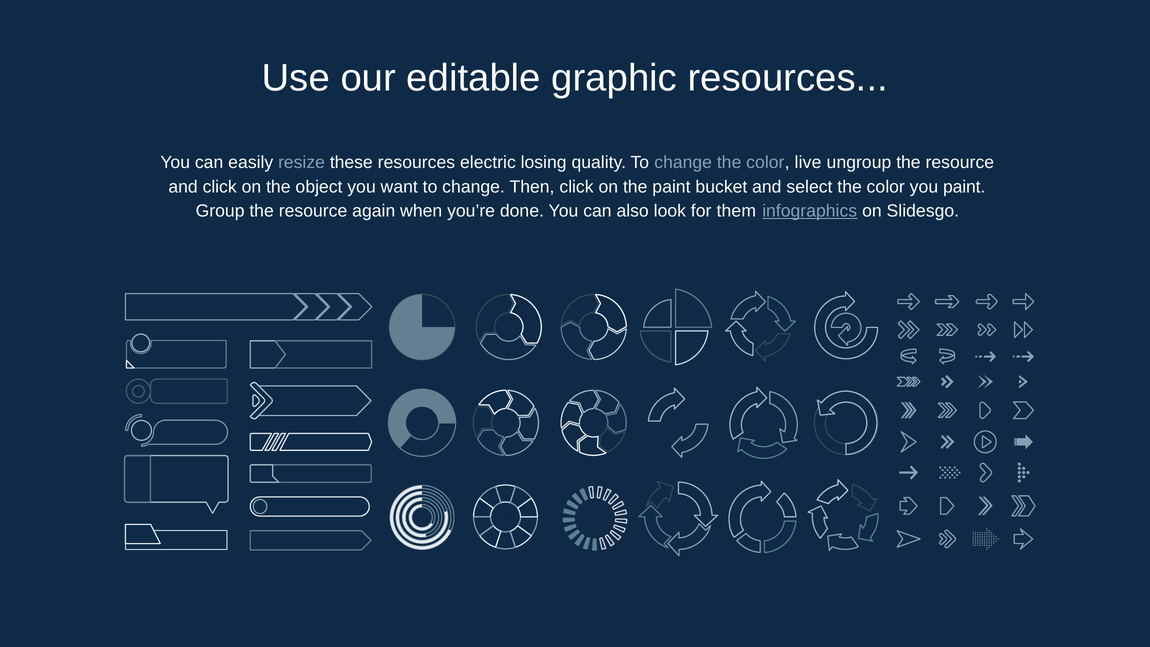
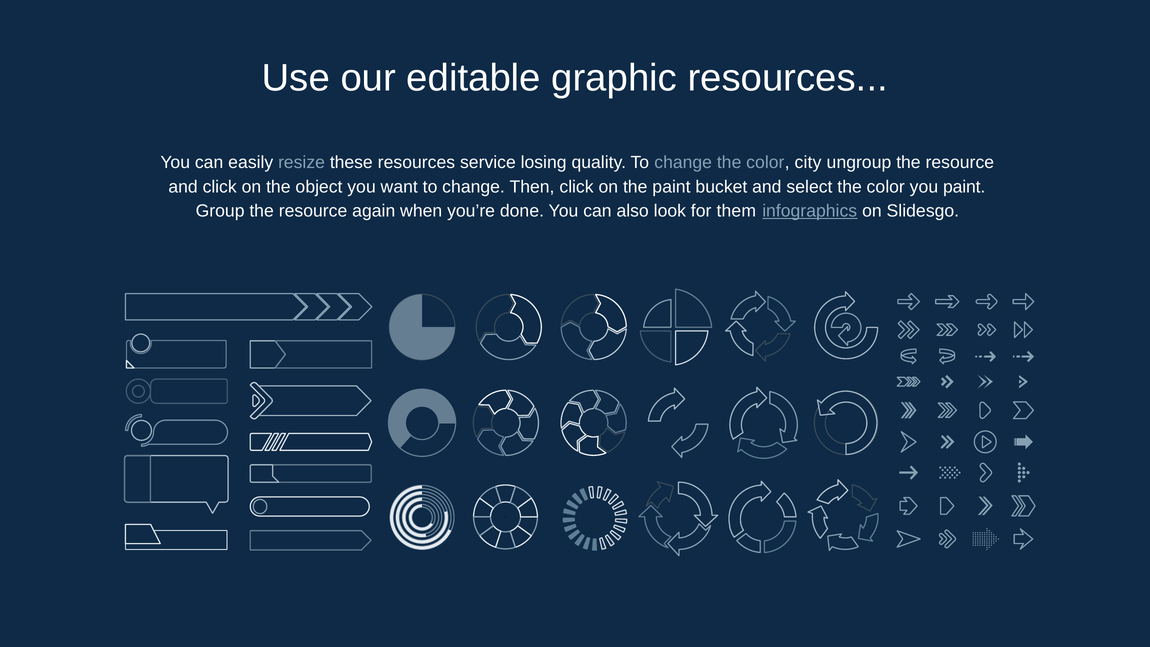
electric: electric -> service (488, 162)
live: live -> city (808, 162)
